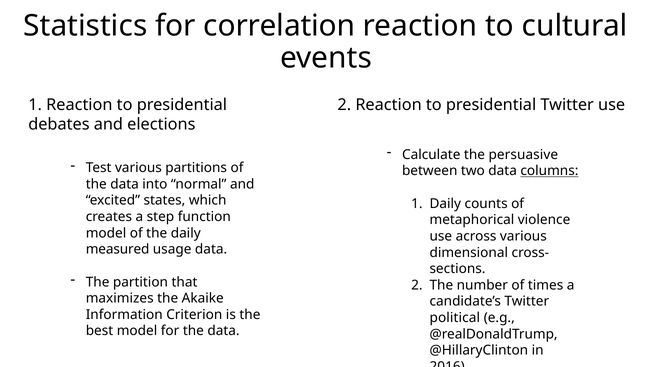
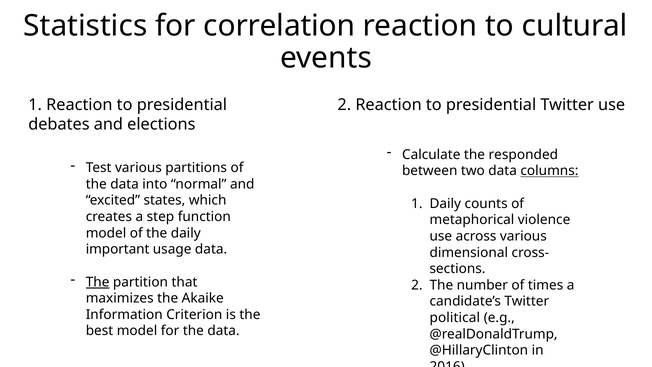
persuasive: persuasive -> responded (523, 155)
measured: measured -> important (118, 249)
The underline: none -> present (98, 282)
